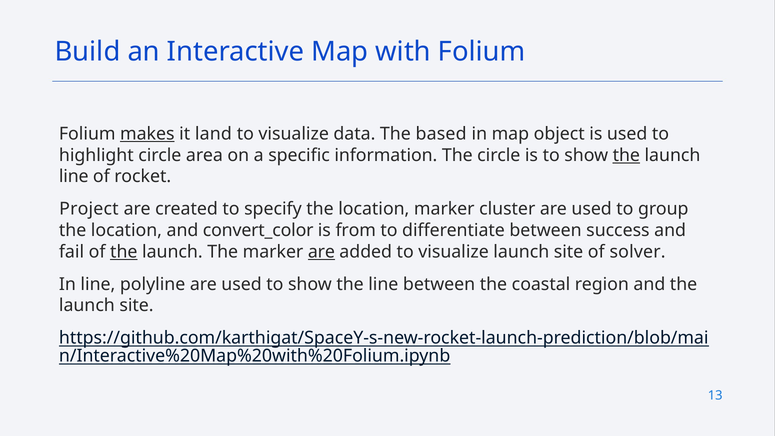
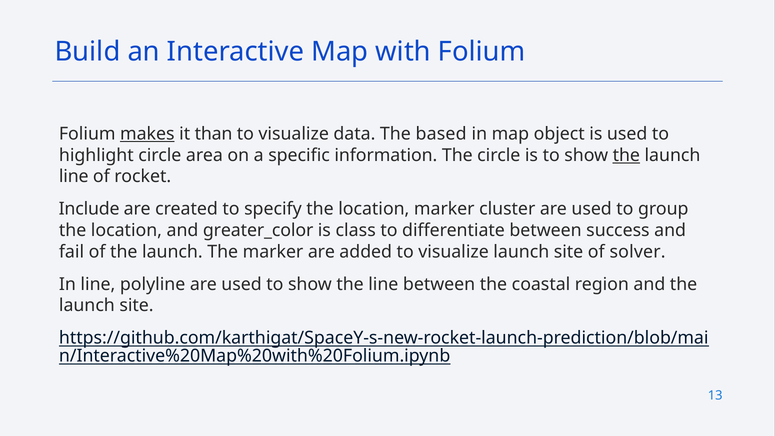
land: land -> than (214, 134)
Project: Project -> Include (89, 209)
convert_color: convert_color -> greater_color (258, 230)
from: from -> class (356, 230)
the underline: present -> none (124, 252)
are underline: present -> none (321, 252)
